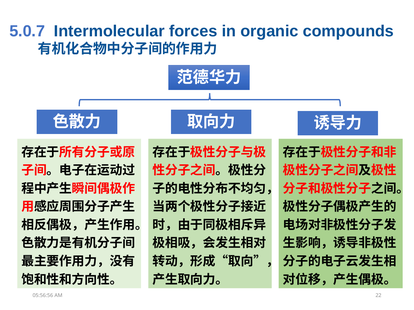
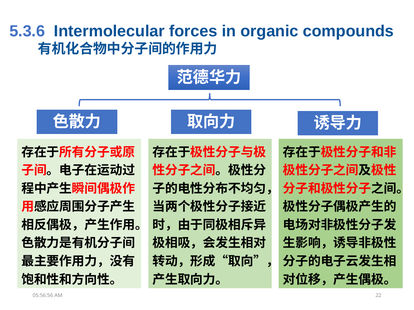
5.0.7: 5.0.7 -> 5.3.6 (27, 31)
